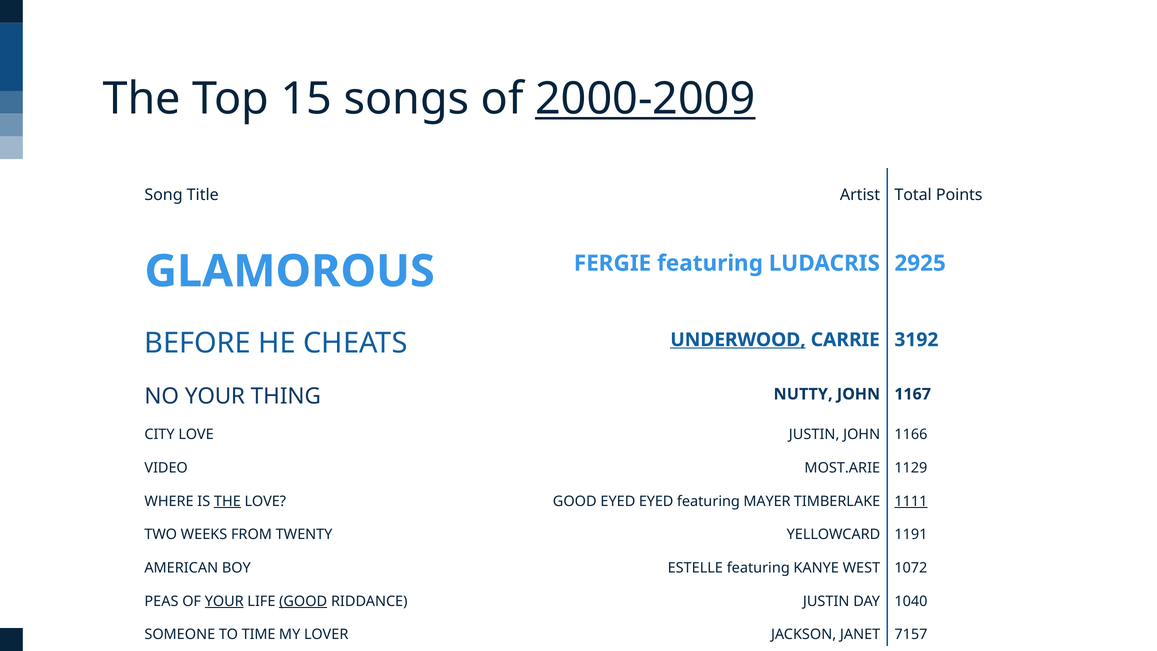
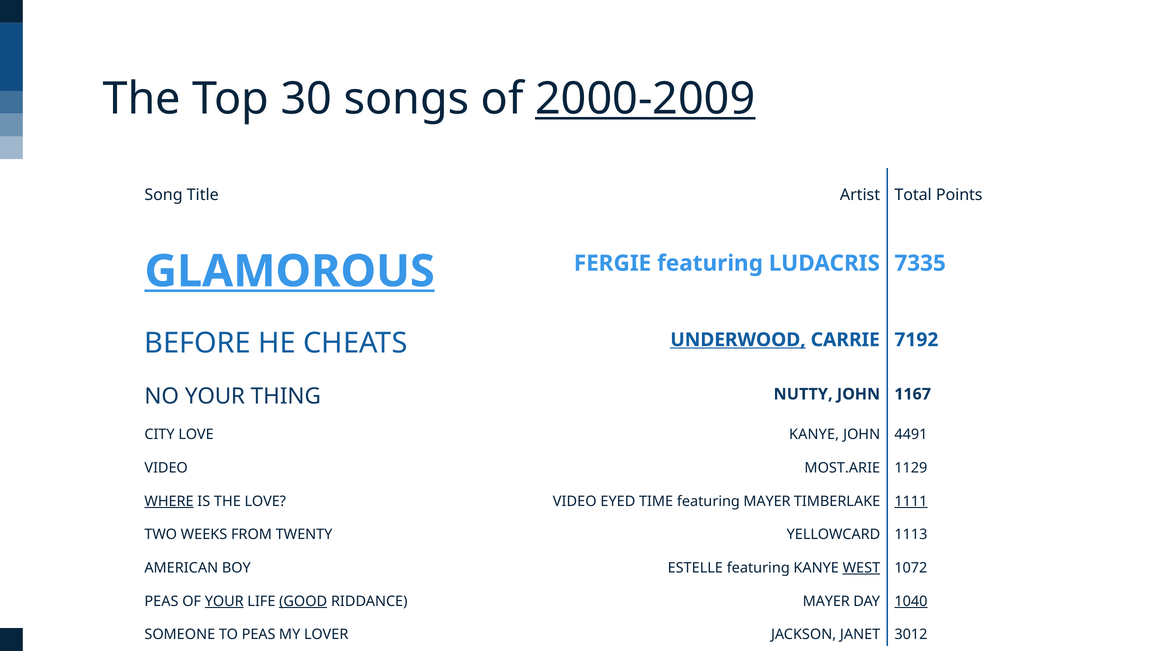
15: 15 -> 30 (306, 99)
GLAMOROUS underline: none -> present (290, 271)
2925: 2925 -> 7335 (920, 263)
3192: 3192 -> 7192 (916, 340)
LOVE JUSTIN: JUSTIN -> KANYE (814, 435)
1166: 1166 -> 4491 (911, 435)
WHERE underline: none -> present (169, 501)
THE underline: present -> none (227, 501)
LOVE GOOD: GOOD -> VIDEO (575, 501)
EYED EYED: EYED -> TIME (656, 501)
1191: 1191 -> 1113 (911, 535)
WEST underline: none -> present (861, 568)
RIDDANCE JUSTIN: JUSTIN -> MAYER (826, 601)
1040 underline: none -> present (911, 601)
TO TIME: TIME -> PEAS (259, 634)
7157: 7157 -> 3012 (911, 634)
